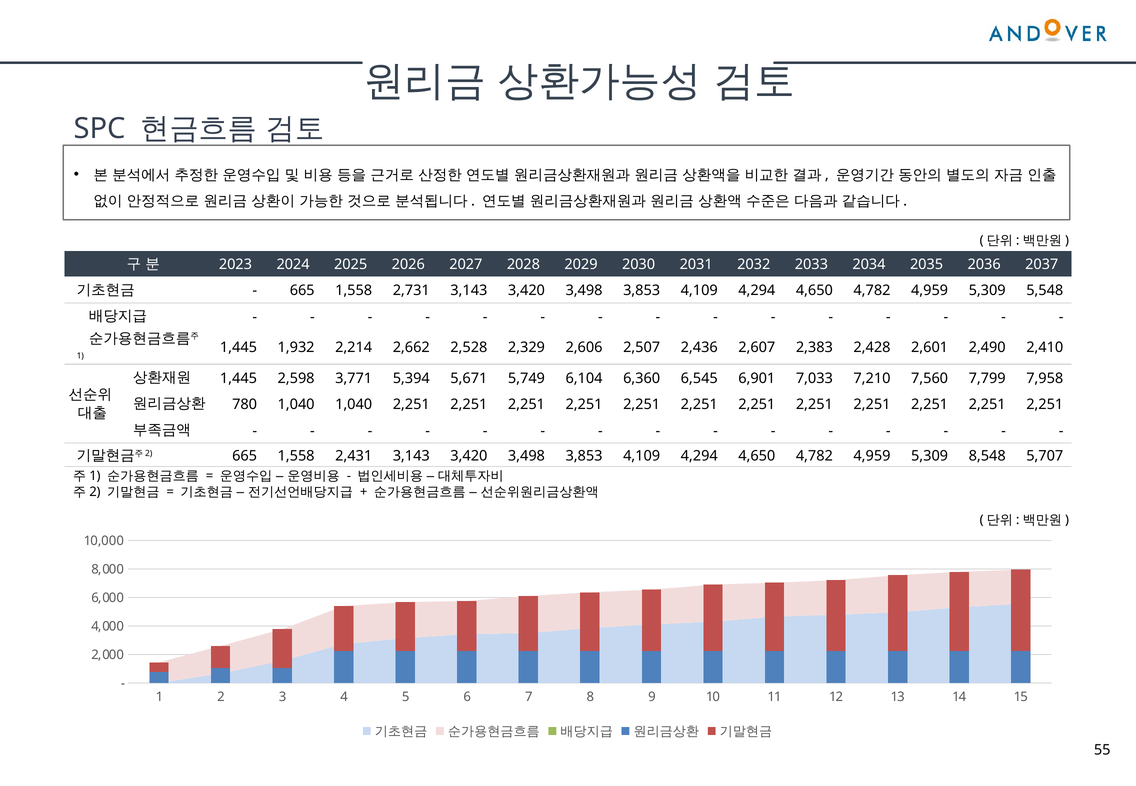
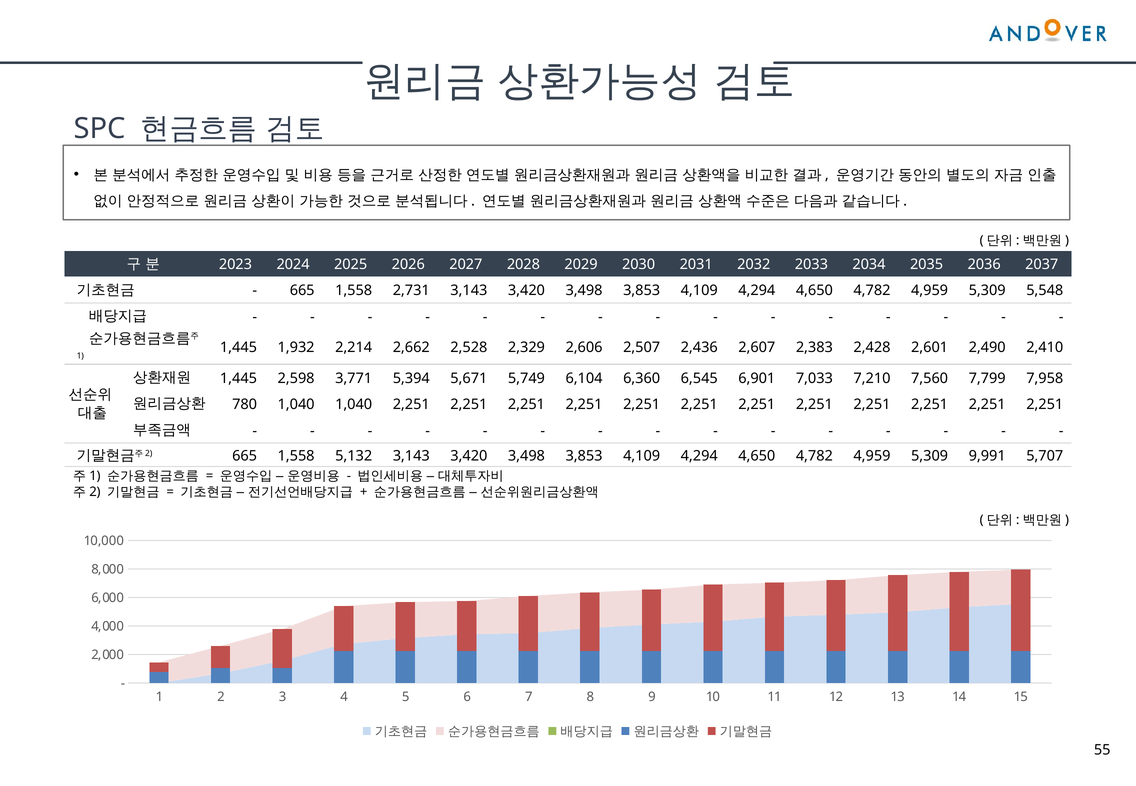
2,431: 2,431 -> 5,132 (354, 456)
8,548: 8,548 -> 9,991 (987, 456)
